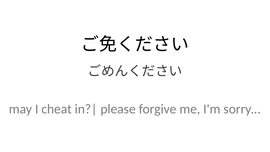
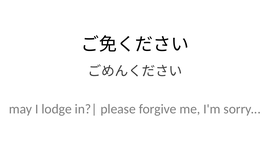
cheat: cheat -> lodge (57, 109)
